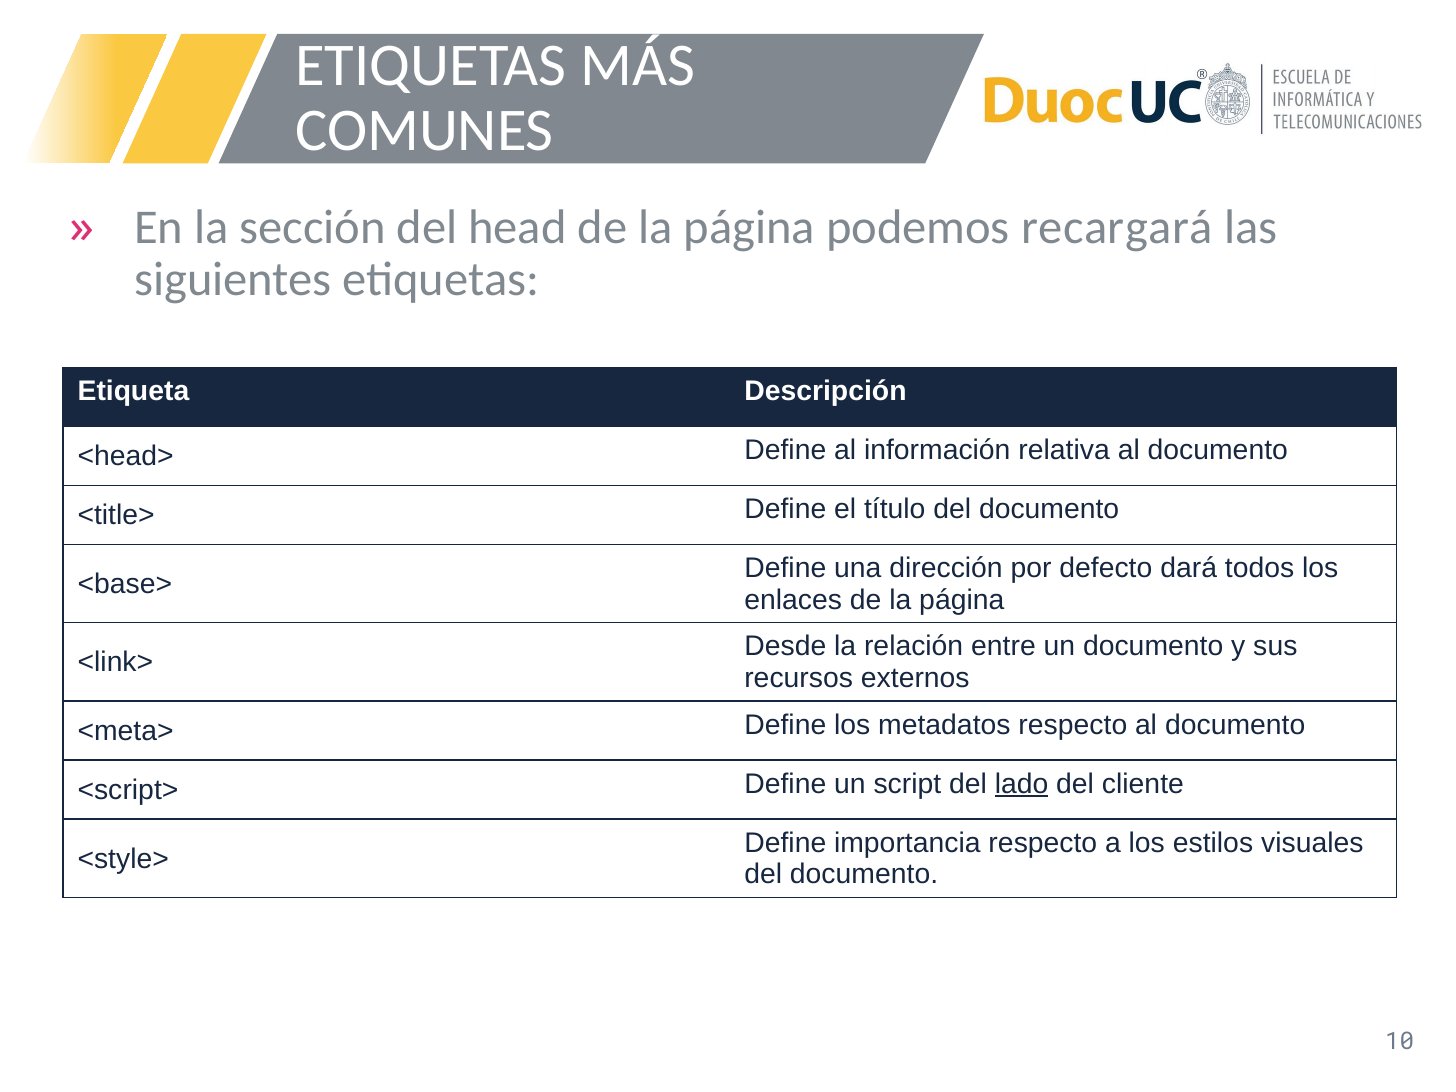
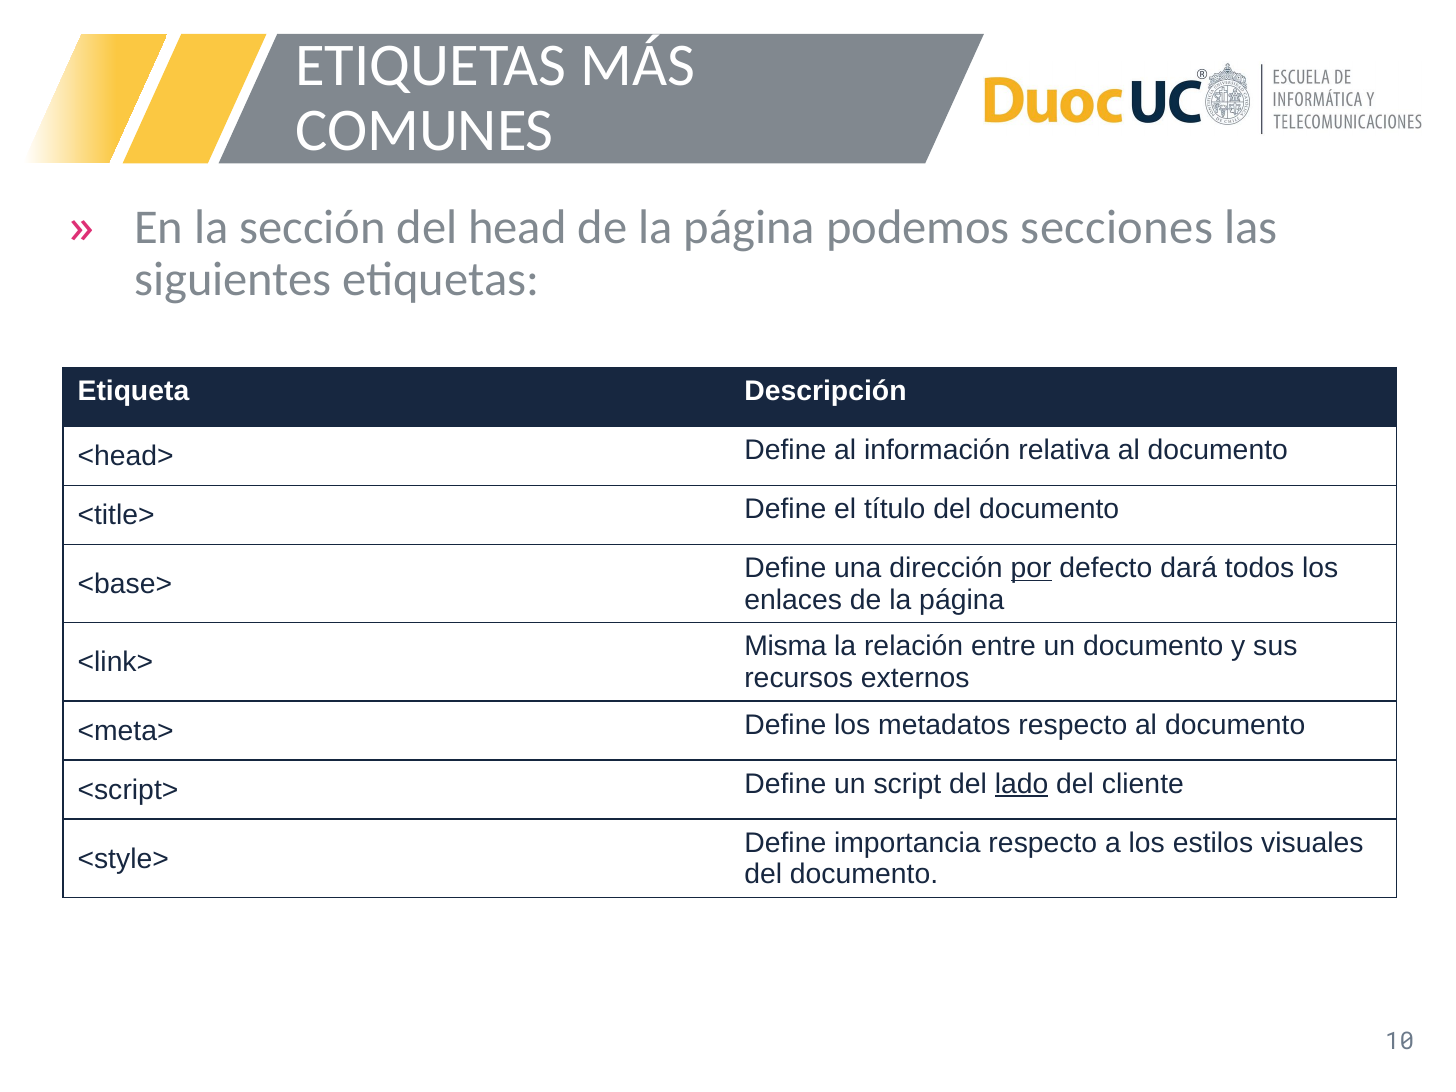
recargará: recargará -> secciones (1117, 227)
por underline: none -> present (1031, 568)
Desde: Desde -> Misma (785, 646)
